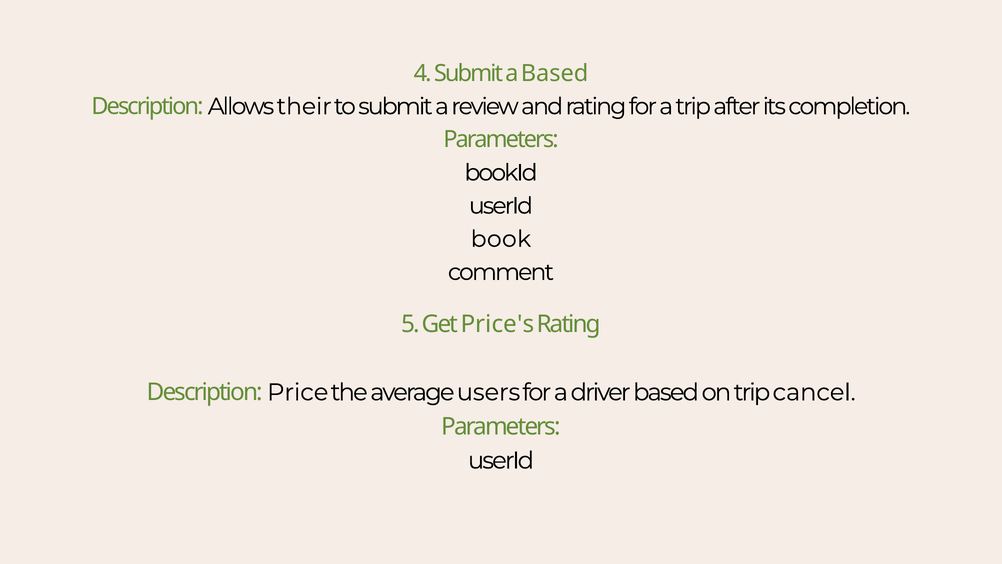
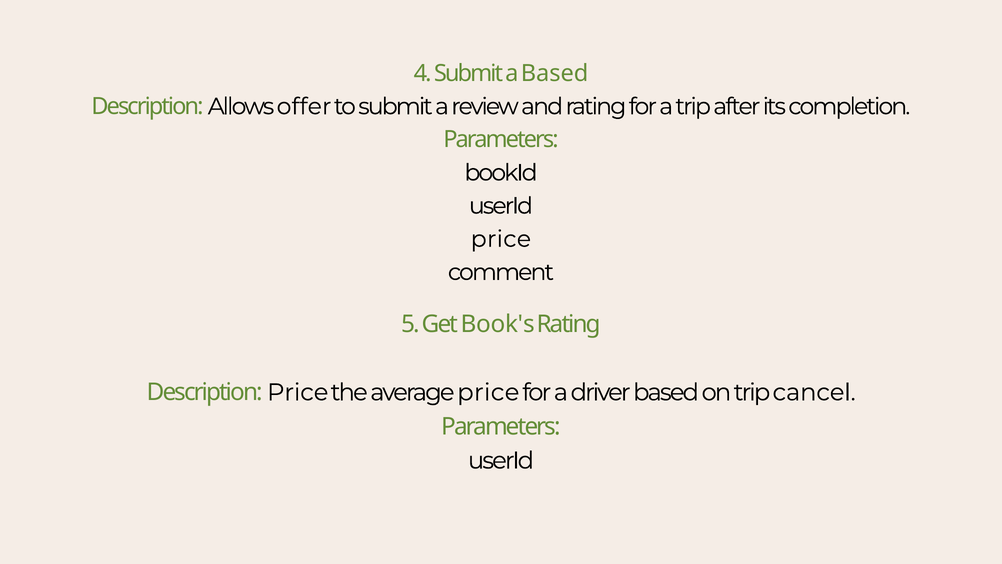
their: their -> offer (304, 106)
book: book -> price (501, 239)
Price's: Price's -> Book's (498, 324)
average users: users -> price (488, 392)
